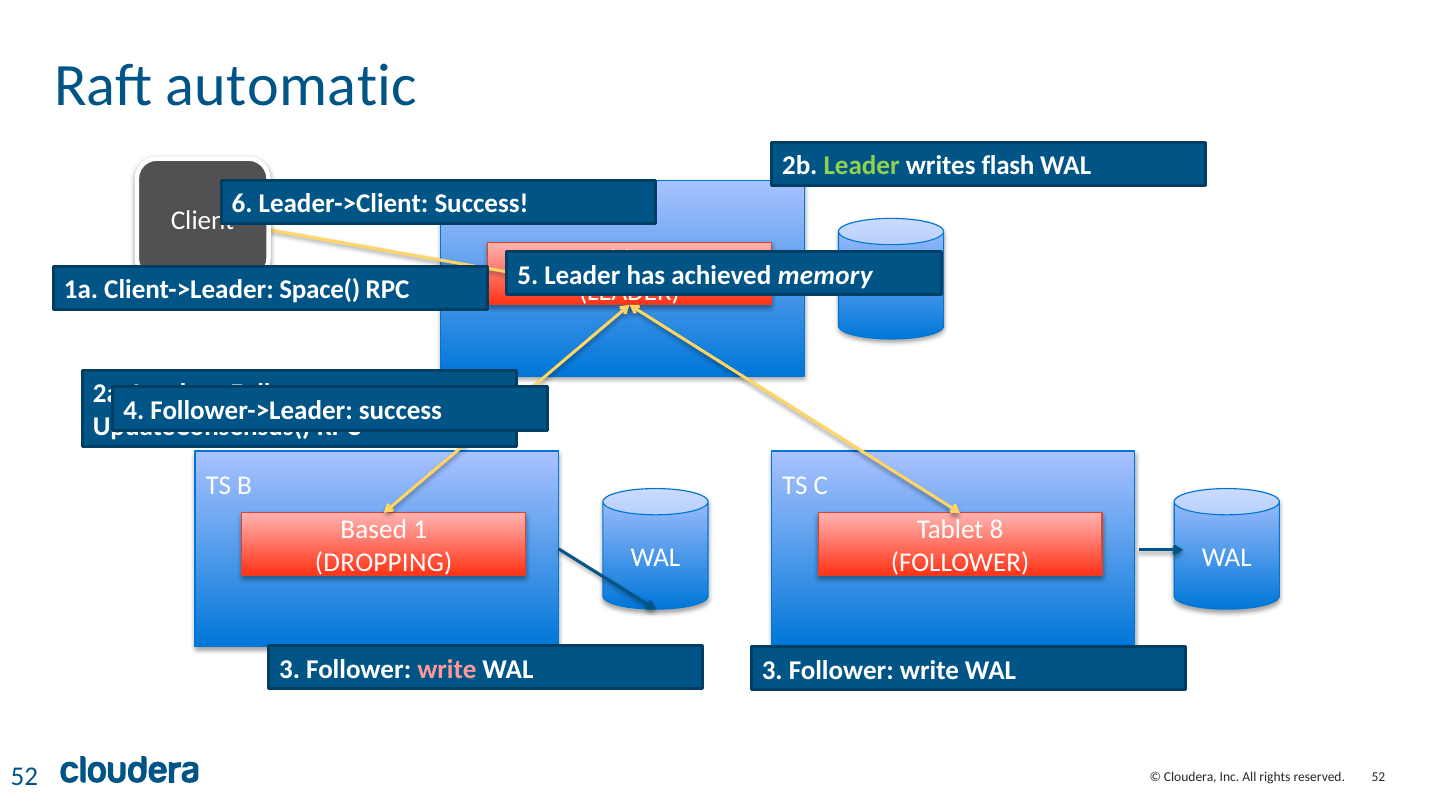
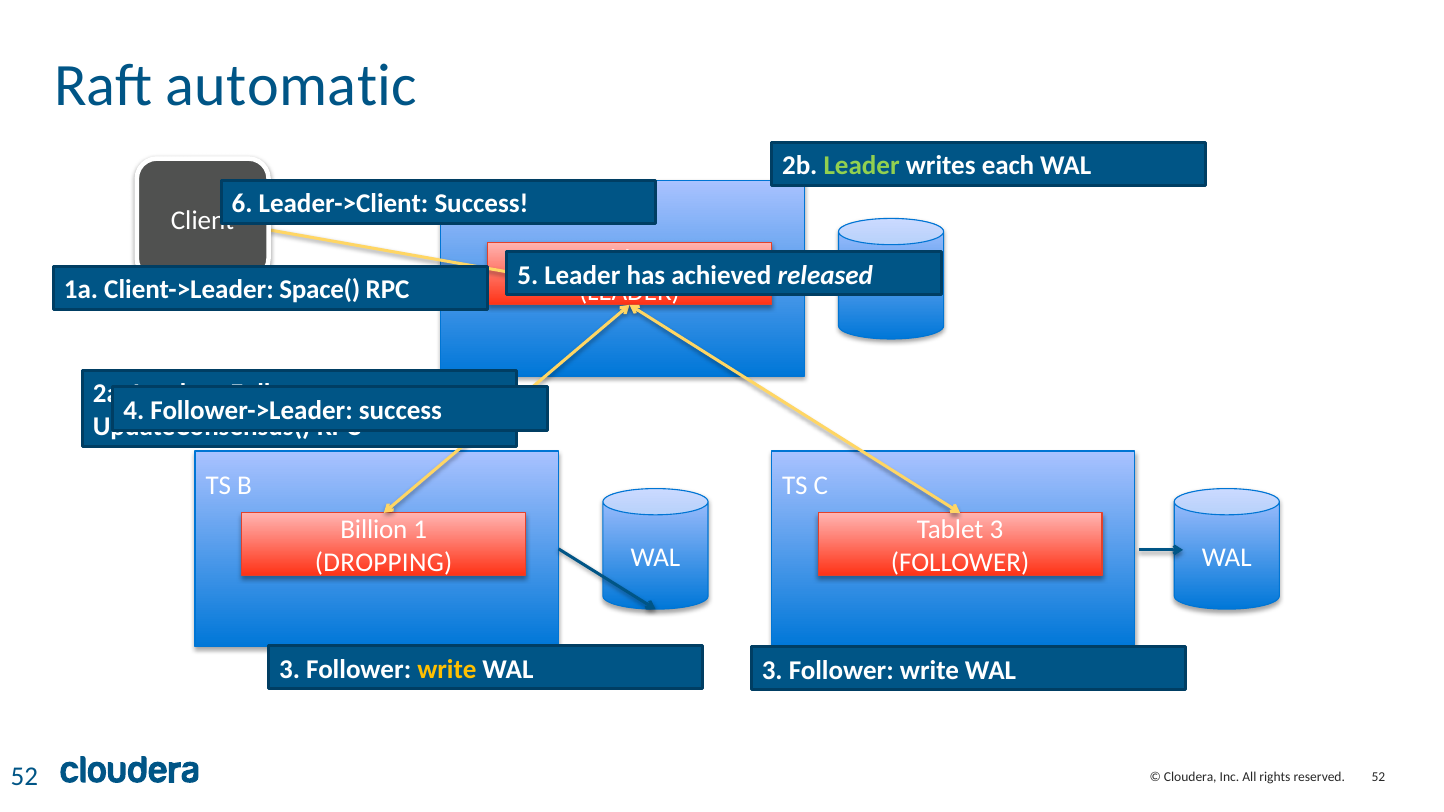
flash: flash -> each (1008, 166)
memory: memory -> released (825, 275)
Based: Based -> Billion (374, 530)
Tablet 8: 8 -> 3 (996, 530)
write colour: pink -> yellow (447, 670)
